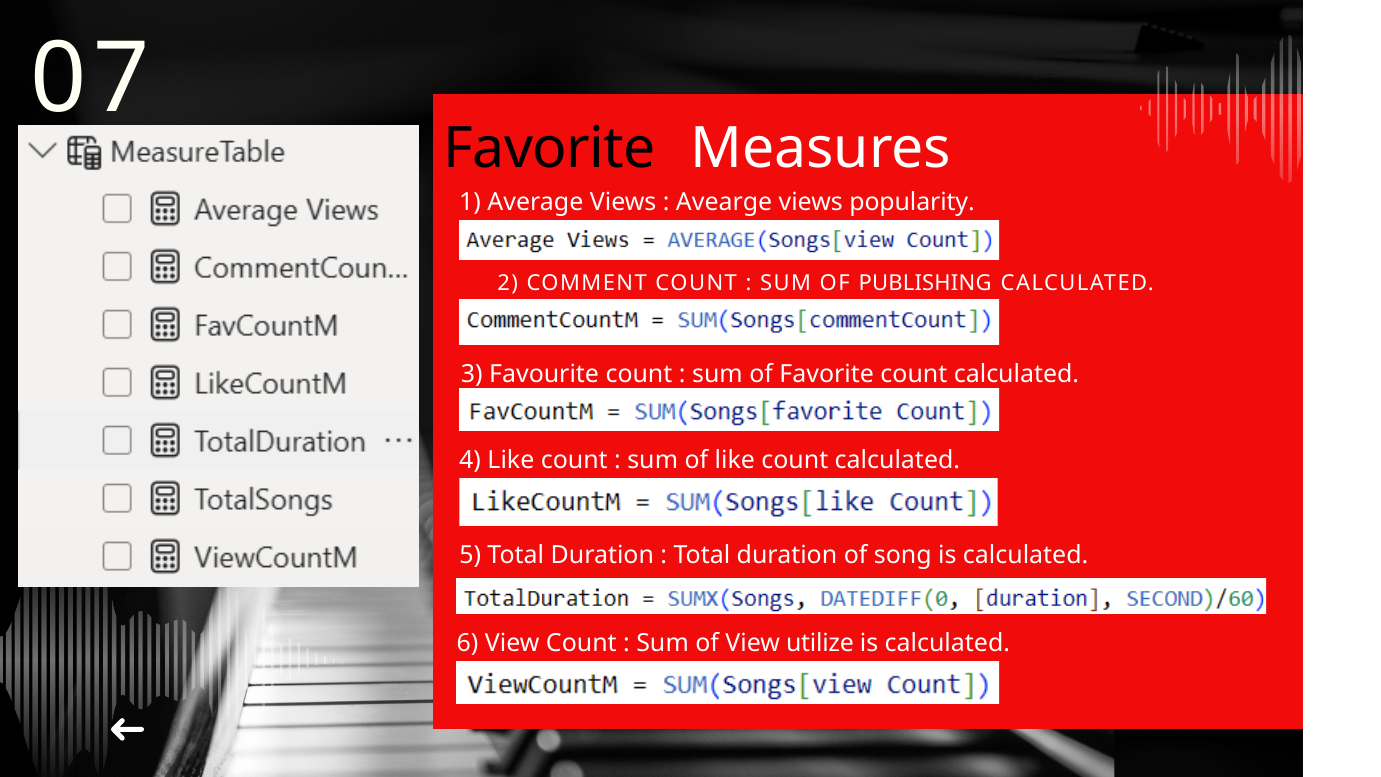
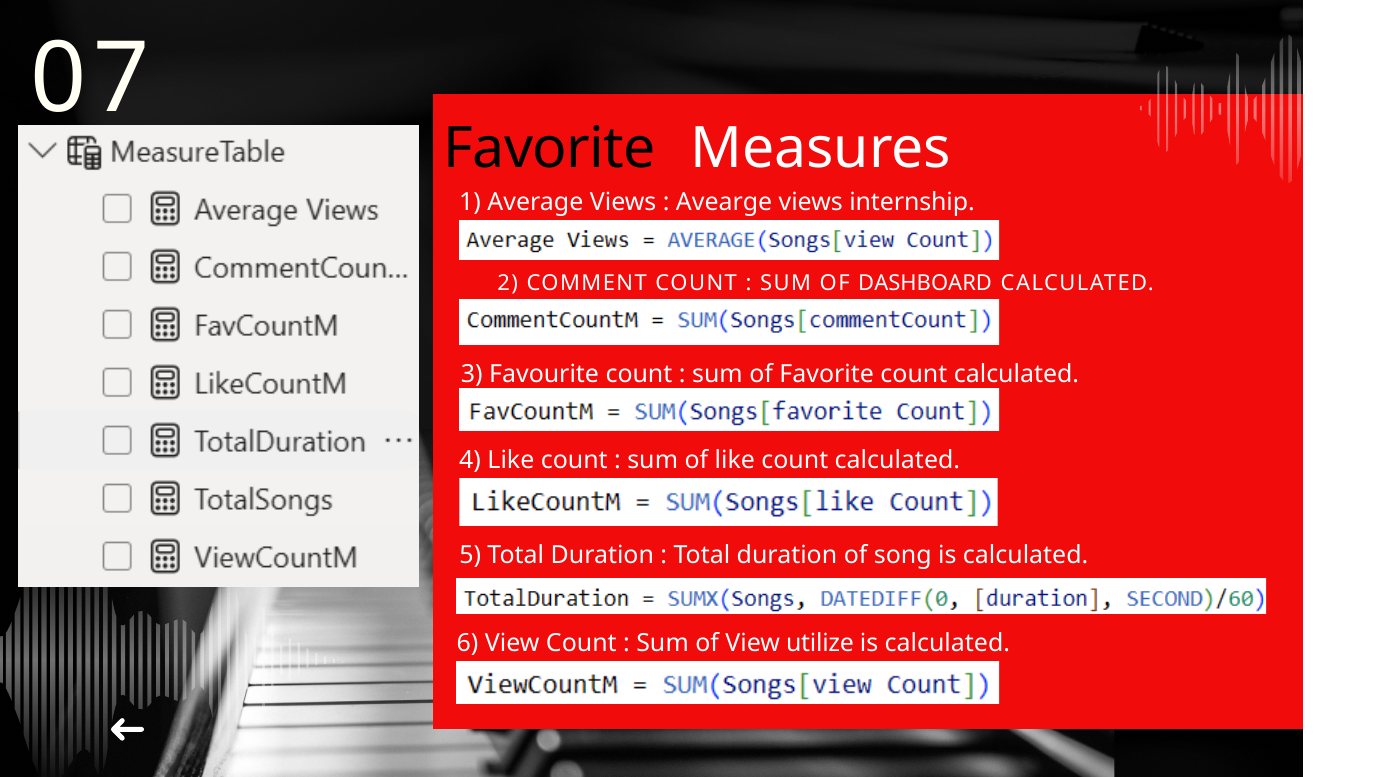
popularity: popularity -> internship (912, 203)
PUBLISHING: PUBLISHING -> DASHBOARD (925, 283)
